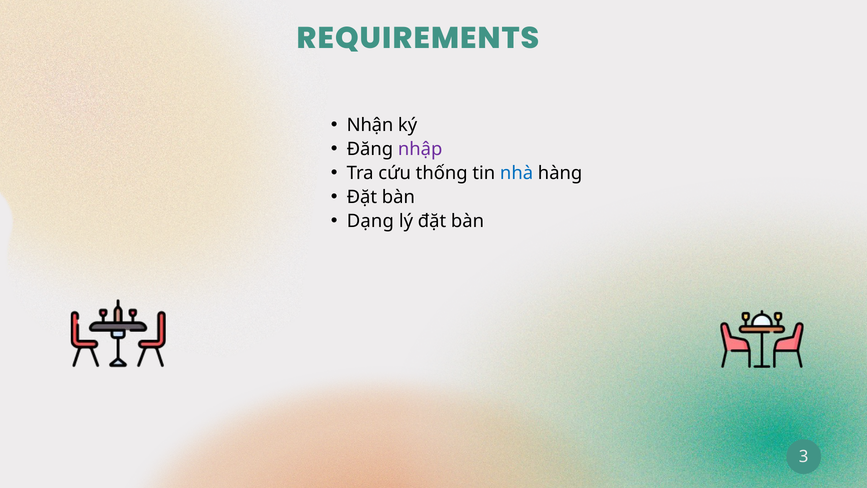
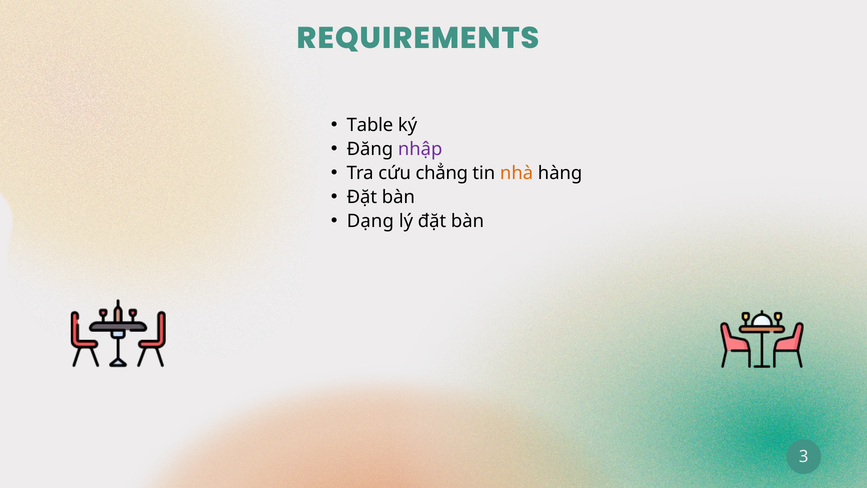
Nhận: Nhận -> Table (370, 125)
thống: thống -> chẳng (442, 173)
nhà colour: blue -> orange (517, 173)
